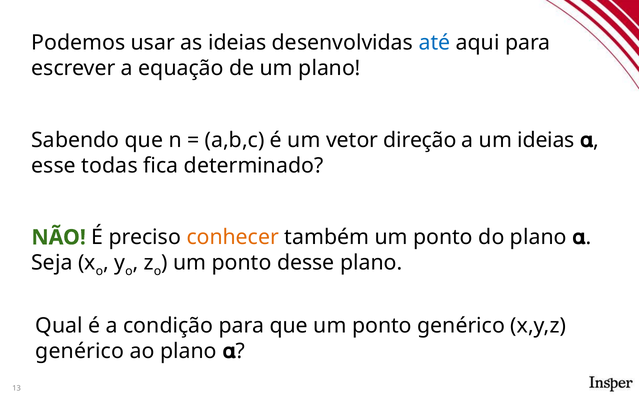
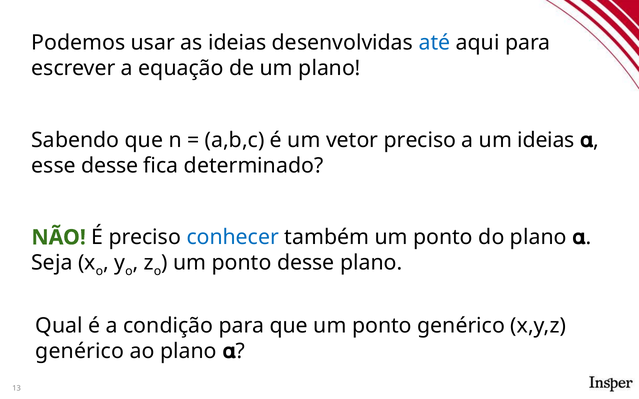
vetor direção: direção -> preciso (420, 140)
esse todas: todas -> desse (110, 166)
conhecer colour: orange -> blue (233, 238)
